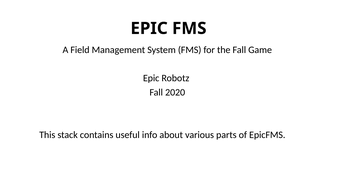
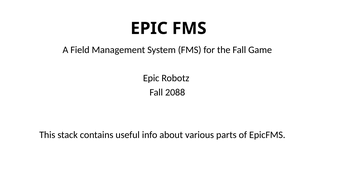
2020: 2020 -> 2088 (175, 92)
